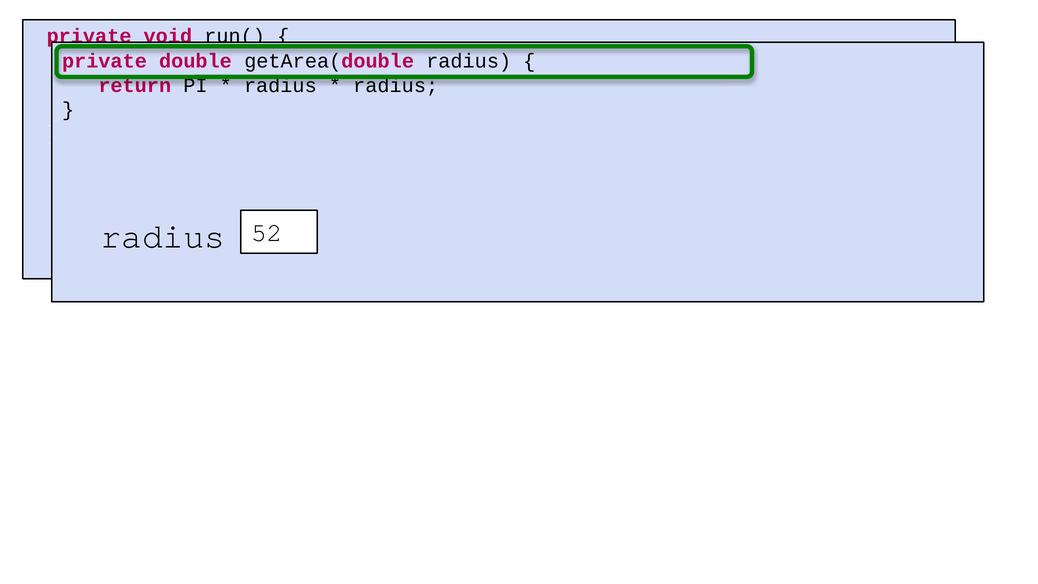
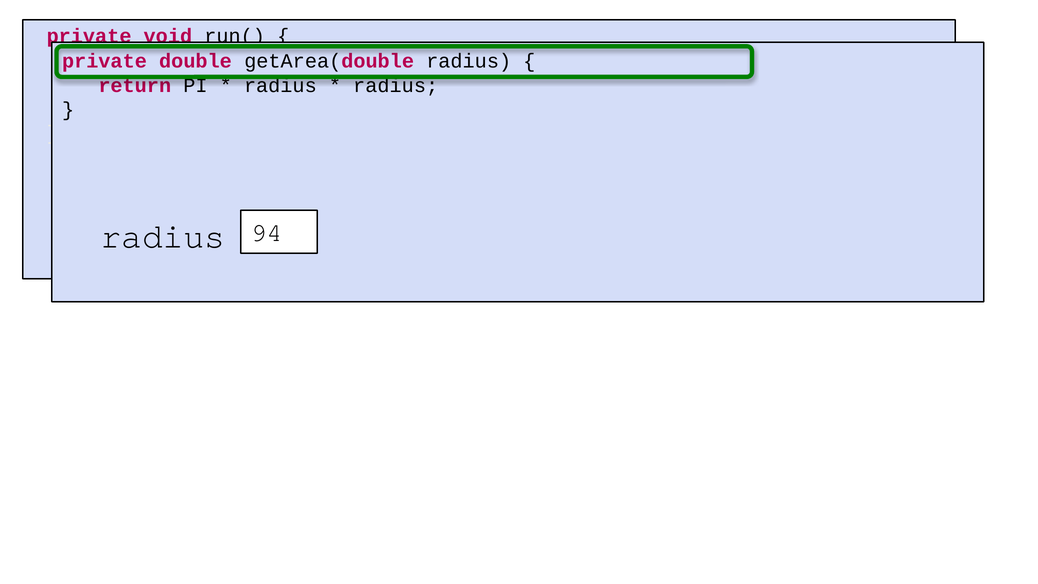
52: 52 -> 94 (267, 233)
